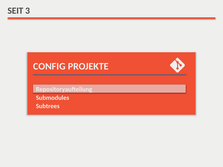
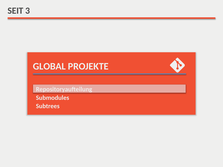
CONFIG: CONFIG -> GLOBAL (49, 66)
